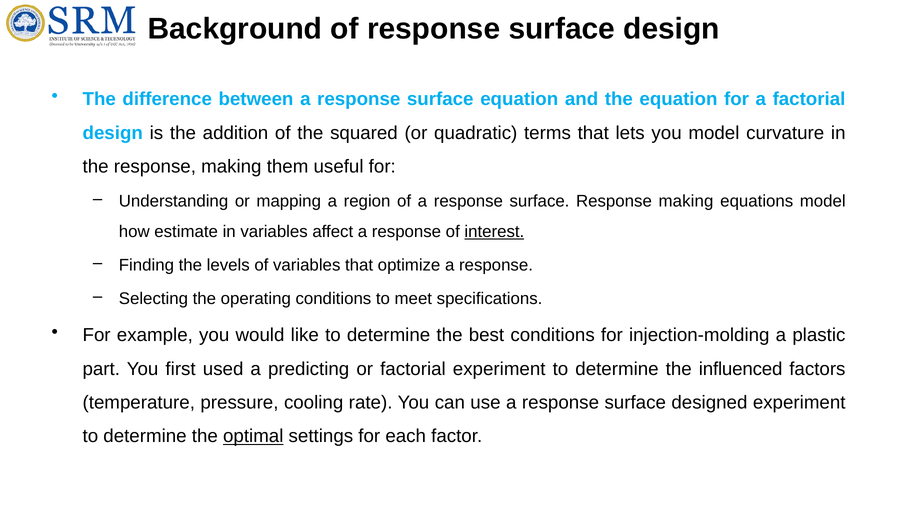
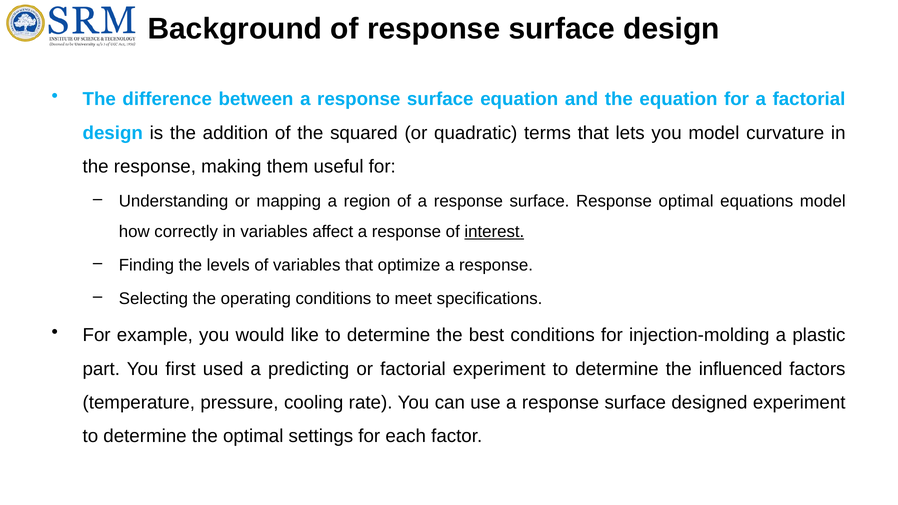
surface Response making: making -> optimal (686, 201)
estimate: estimate -> correctly (186, 232)
optimal underline: present -> none (253, 436)
